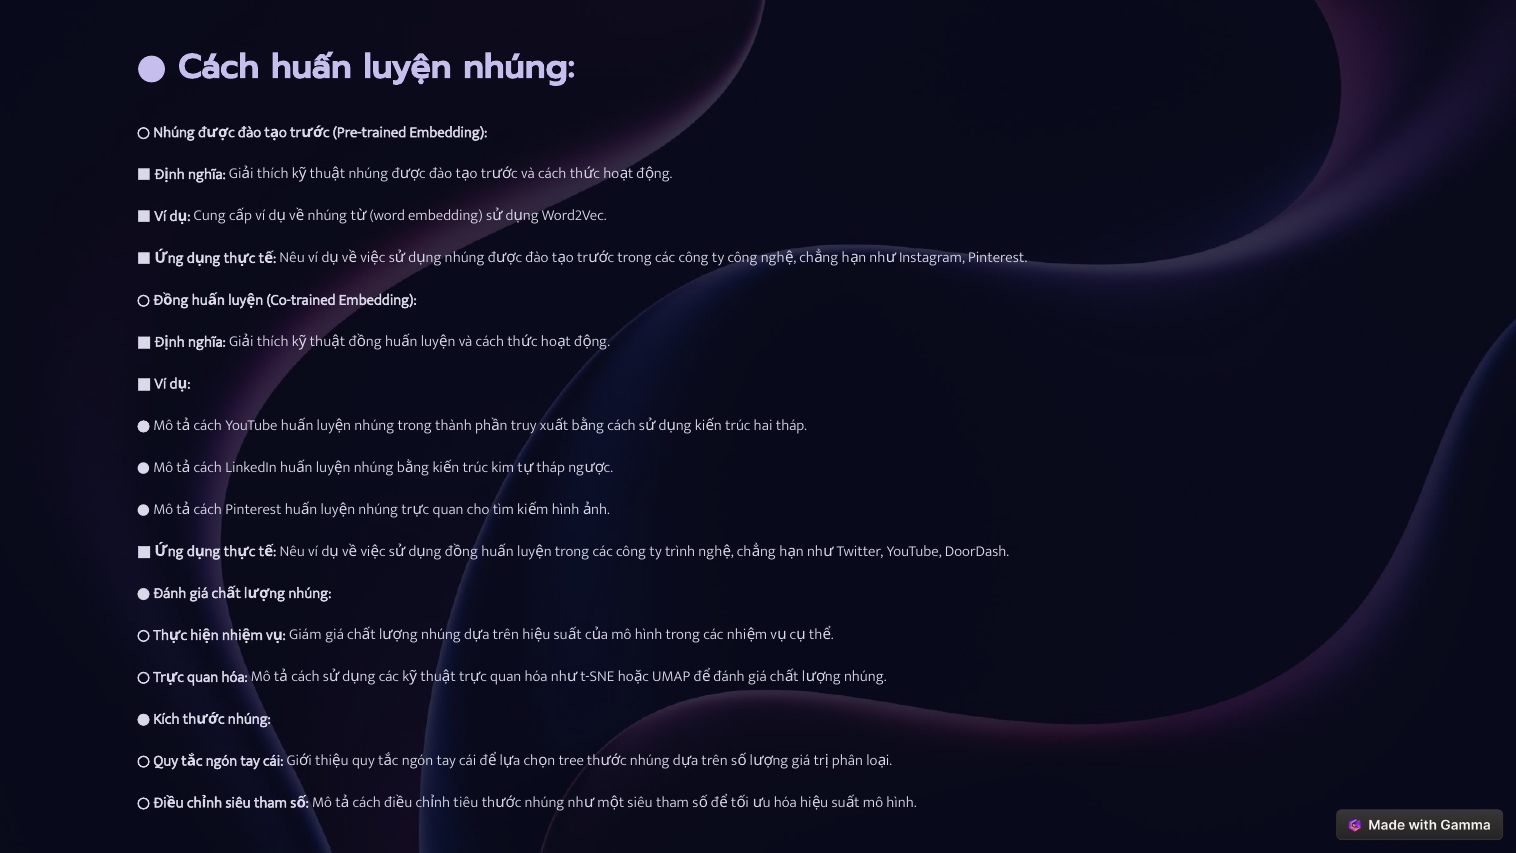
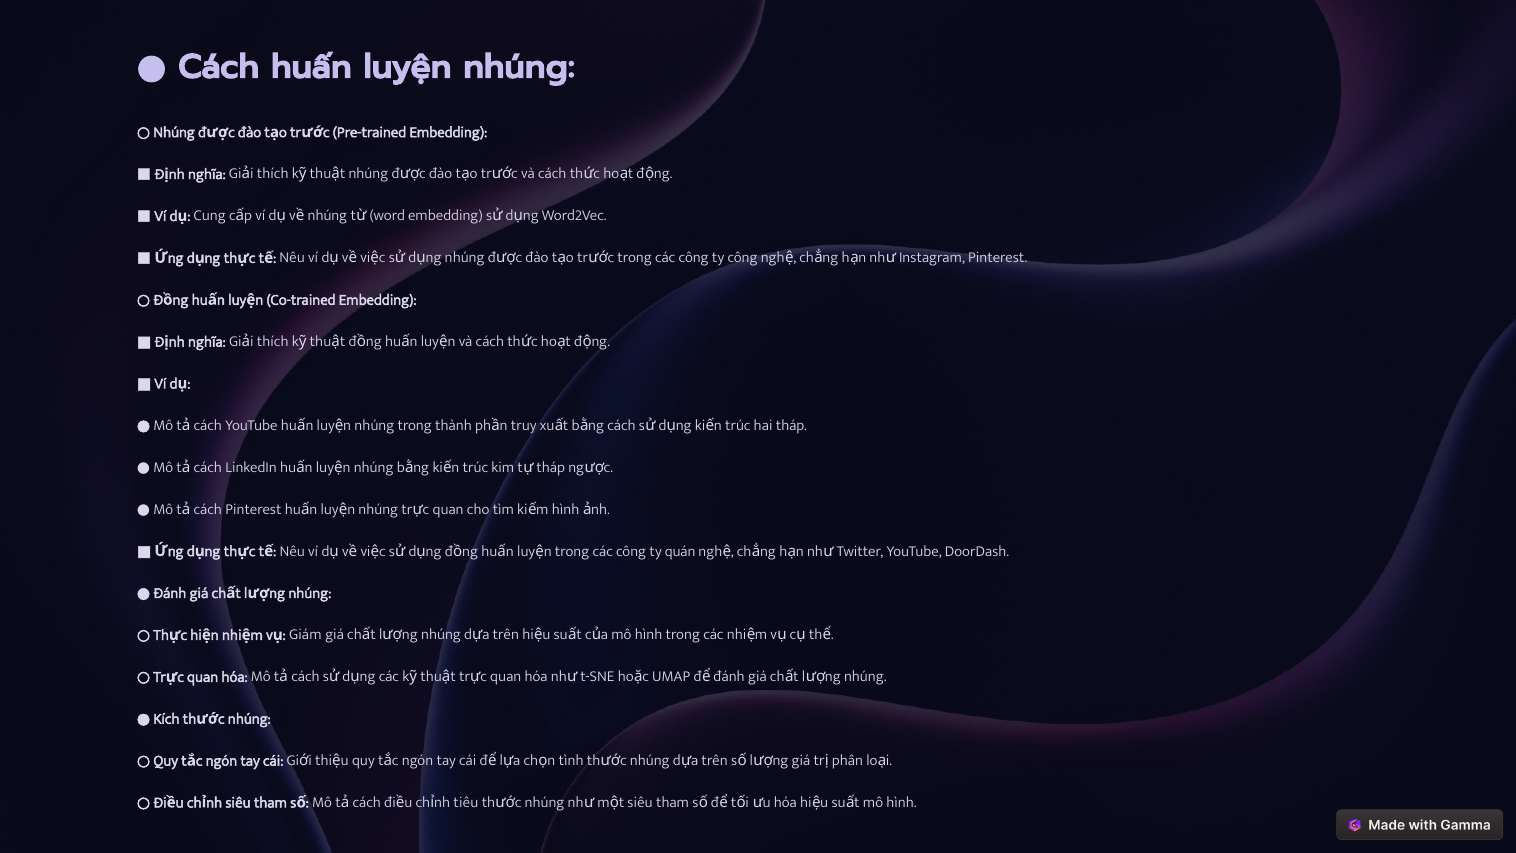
trình: trình -> quán (680, 551)
tree: tree -> tình (571, 760)
